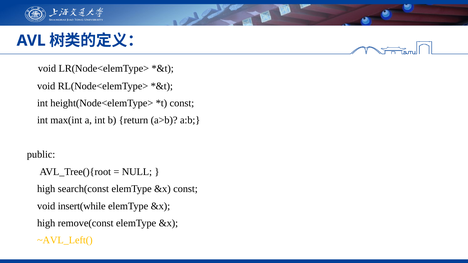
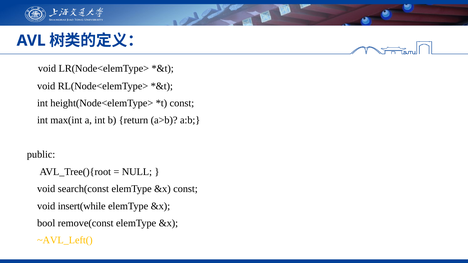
high: high -> void (46, 189)
high: high -> bool (46, 223)
